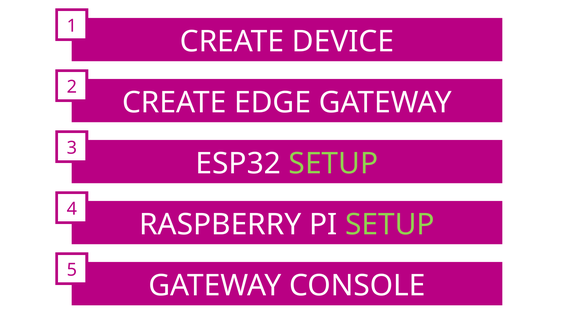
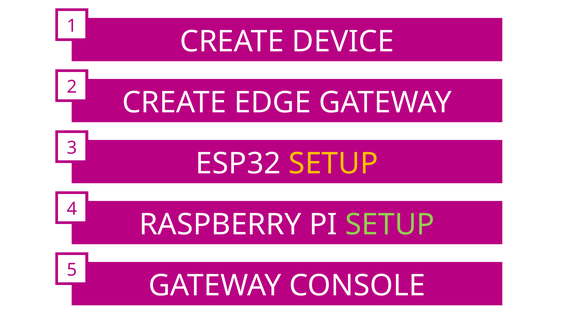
SETUP colour: light green -> yellow (333, 164)
